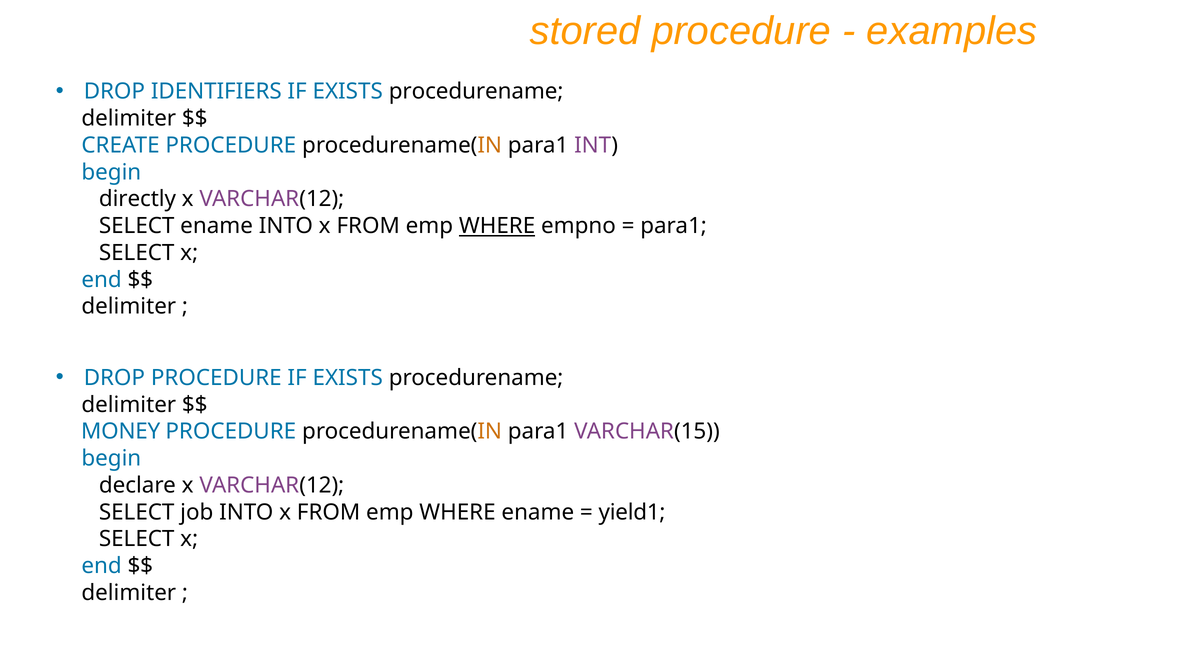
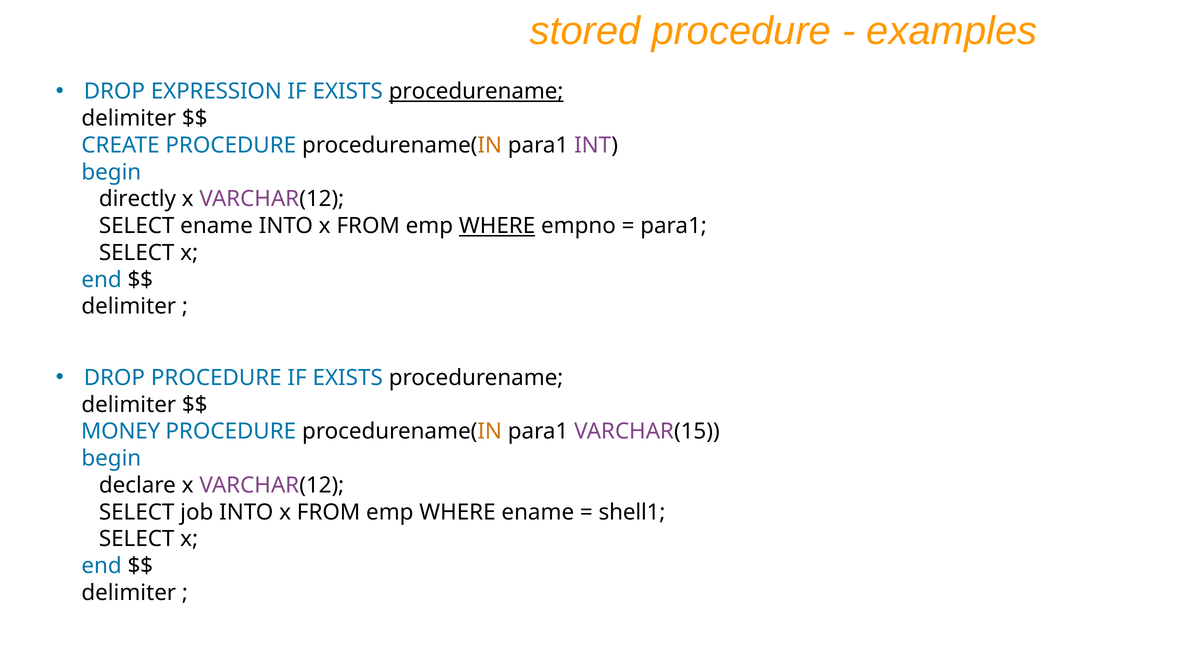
IDENTIFIERS: IDENTIFIERS -> EXPRESSION (216, 92)
procedurename underline: none -> present (476, 92)
yield1: yield1 -> shell1 (632, 513)
